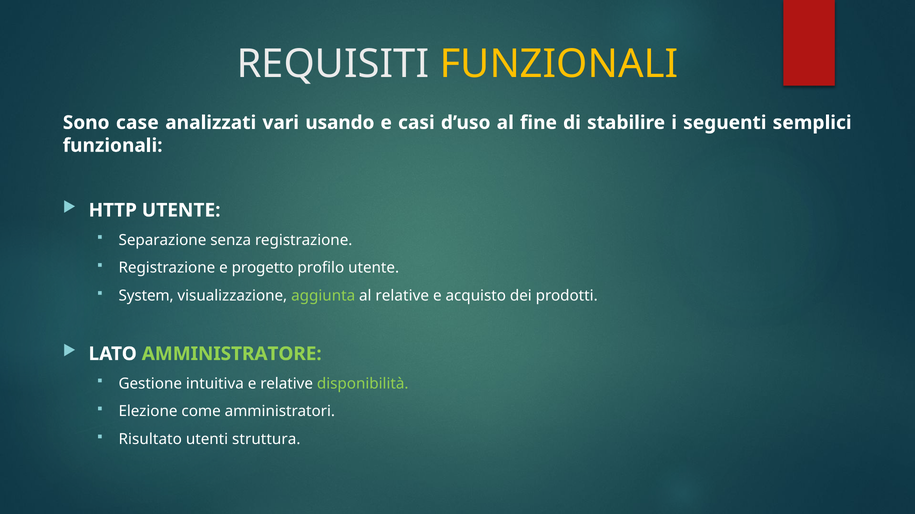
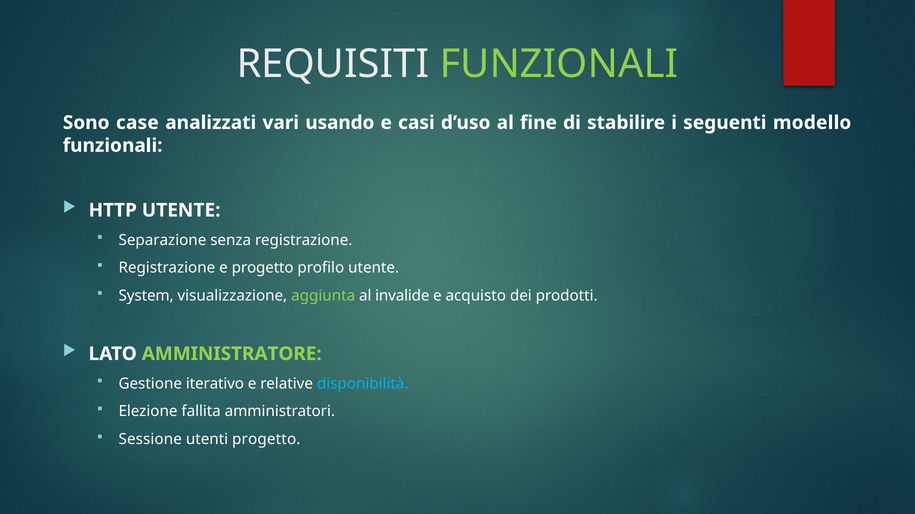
FUNZIONALI colour: yellow -> light green (559, 64)
semplici: semplici -> modello (812, 123)
al relative: relative -> invalide (402, 296)
intuitiva: intuitiva -> iterativo (215, 384)
disponibilità colour: light green -> light blue (363, 384)
come: come -> fallita (201, 412)
Risultato: Risultato -> Sessione (150, 440)
utenti struttura: struttura -> progetto (266, 440)
